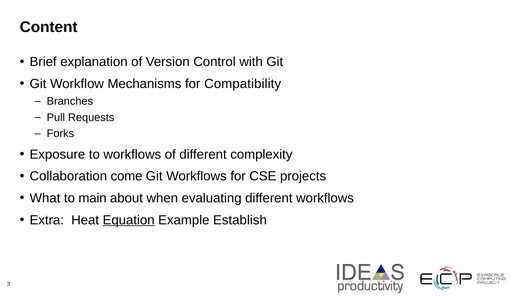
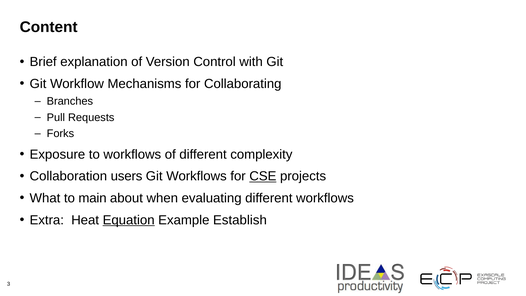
Compatibility: Compatibility -> Collaborating (243, 84)
come: come -> users (127, 176)
CSE underline: none -> present (263, 176)
